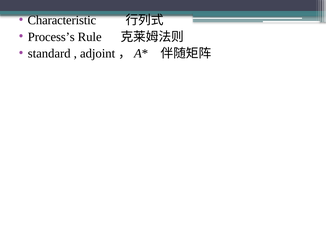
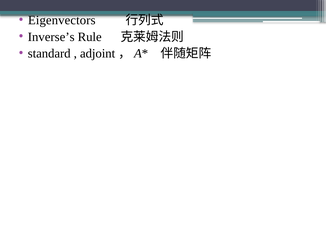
Characteristic: Characteristic -> Eigenvectors (62, 20)
Process’s: Process’s -> Inverse’s (51, 37)
